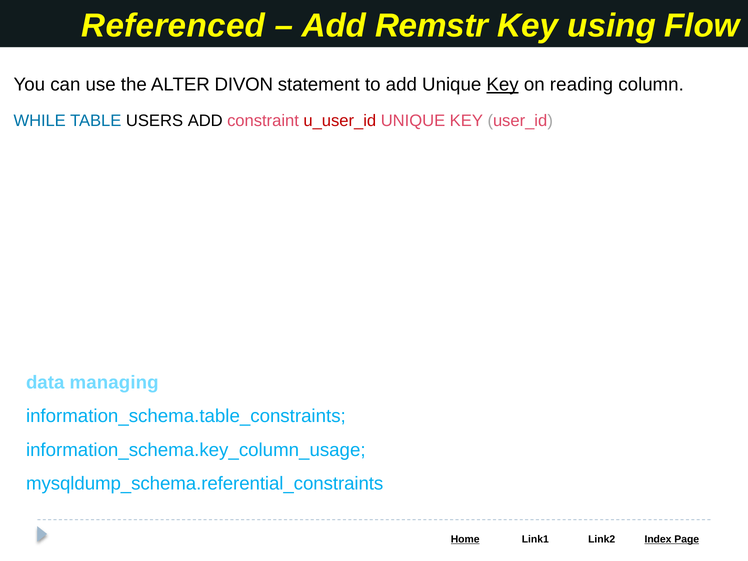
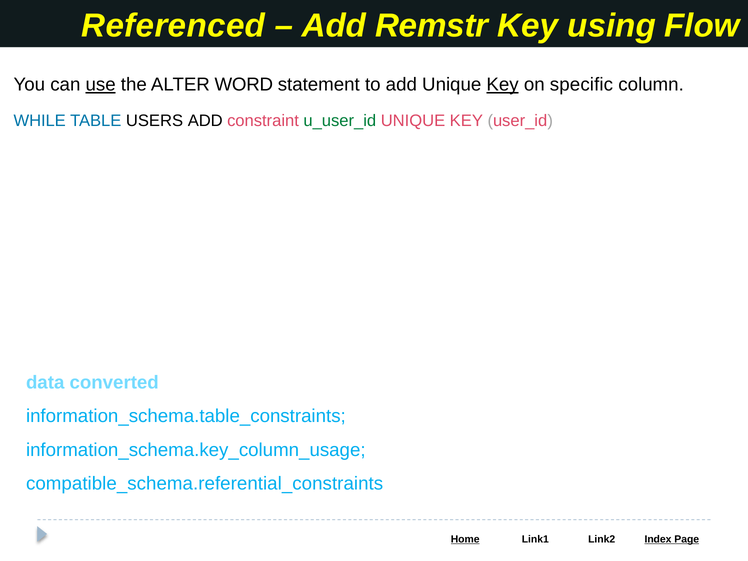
use underline: none -> present (101, 85)
DIVON: DIVON -> WORD (244, 85)
reading: reading -> specific (581, 85)
u_user_id colour: red -> green (340, 121)
managing: managing -> converted (114, 383)
mysqldump_schema.referential_constraints: mysqldump_schema.referential_constraints -> compatible_schema.referential_constraints (205, 484)
